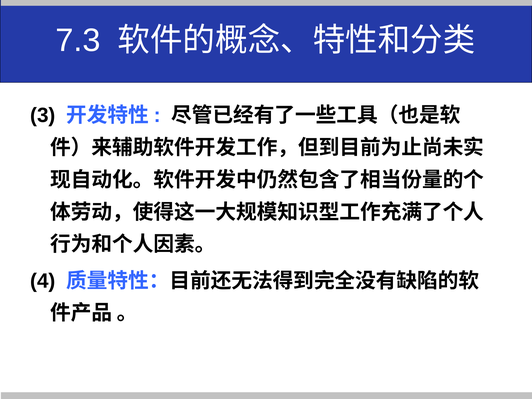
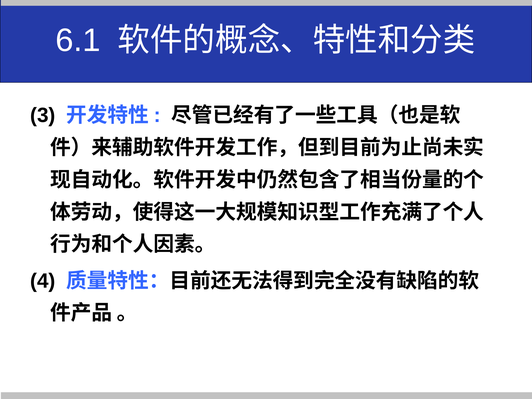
7.3: 7.3 -> 6.1 (78, 40)
